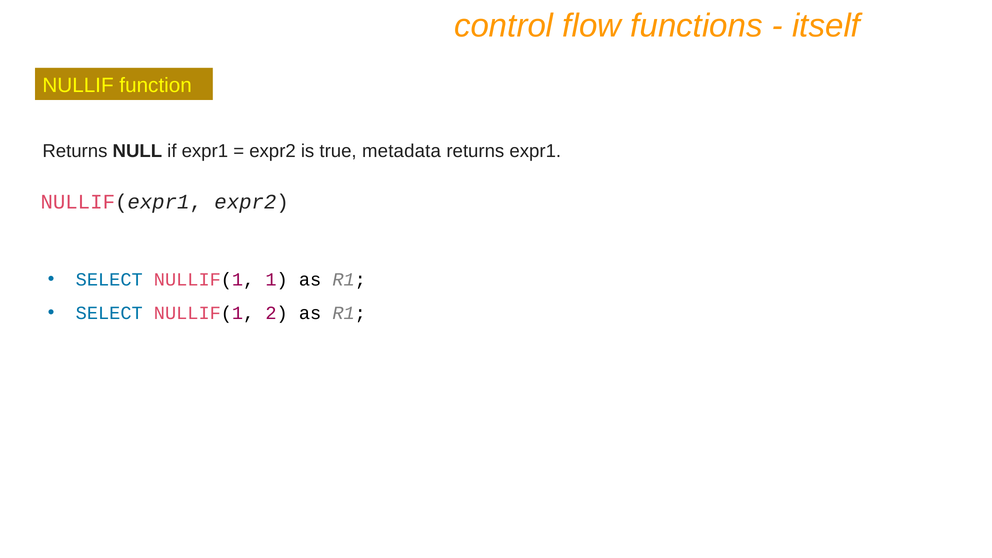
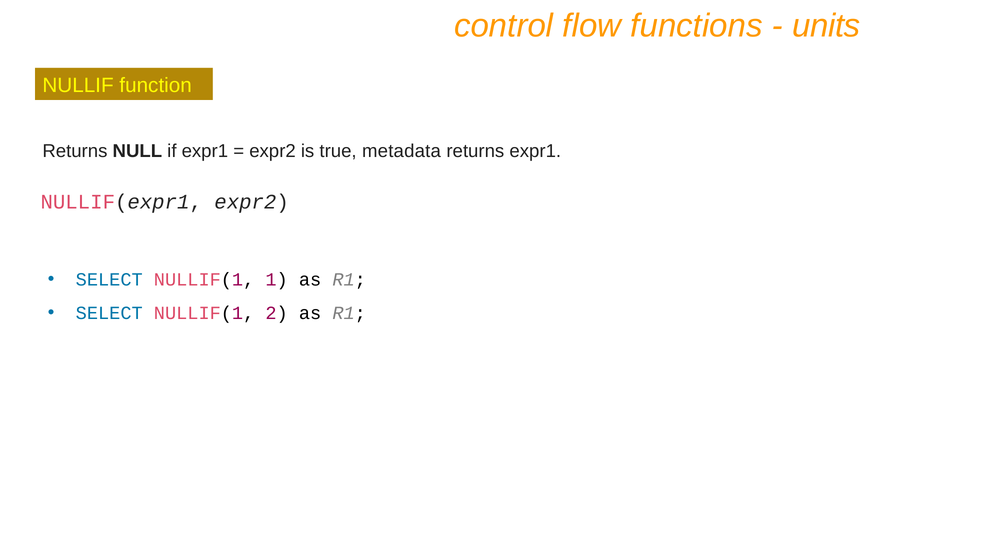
itself: itself -> units (826, 26)
